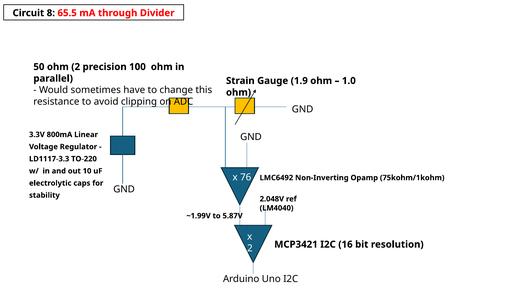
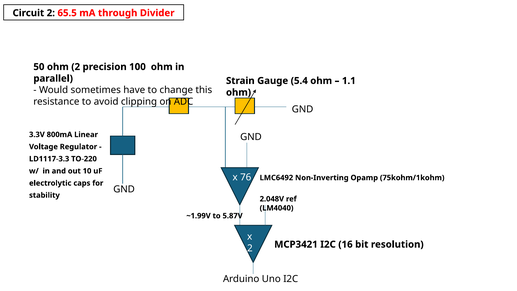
Circuit 8: 8 -> 2 (51, 13)
1.9: 1.9 -> 5.4 (299, 81)
1.0: 1.0 -> 1.1 (349, 81)
